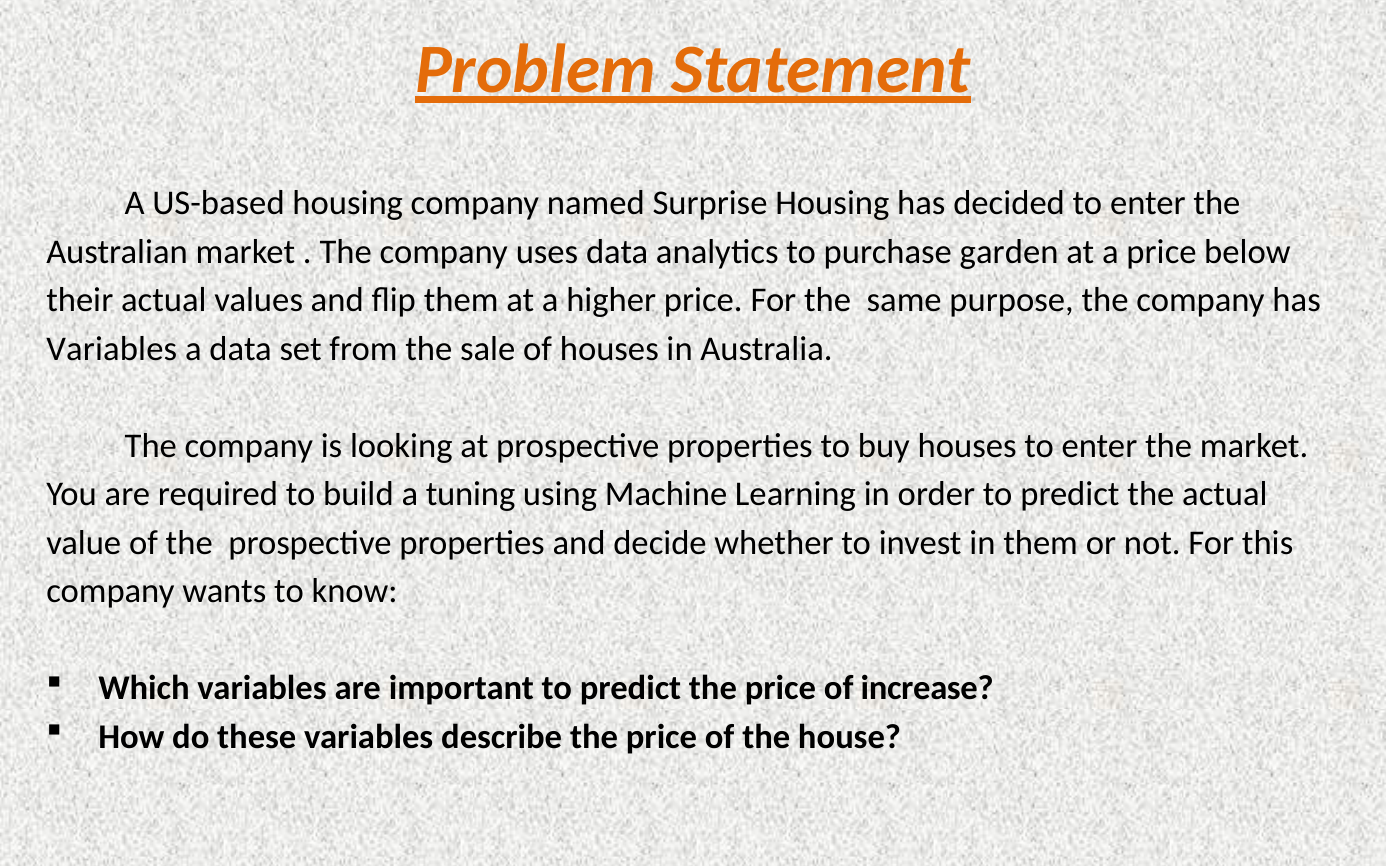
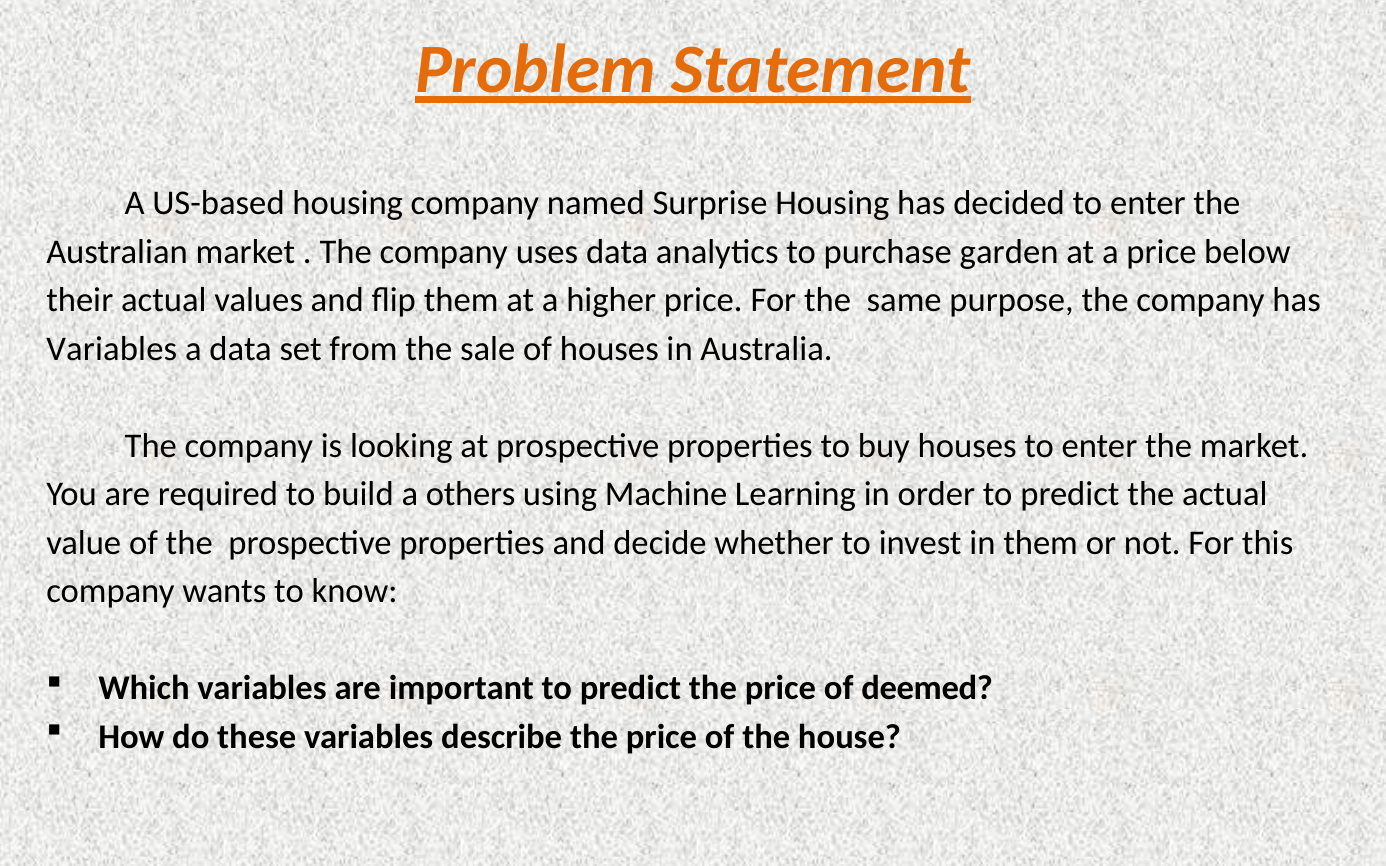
tuning: tuning -> others (471, 494)
increase: increase -> deemed (927, 688)
